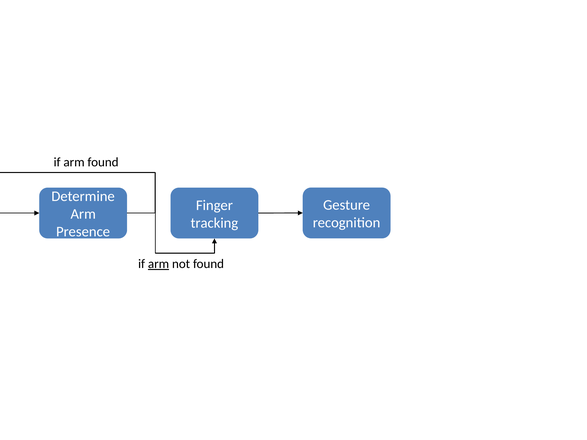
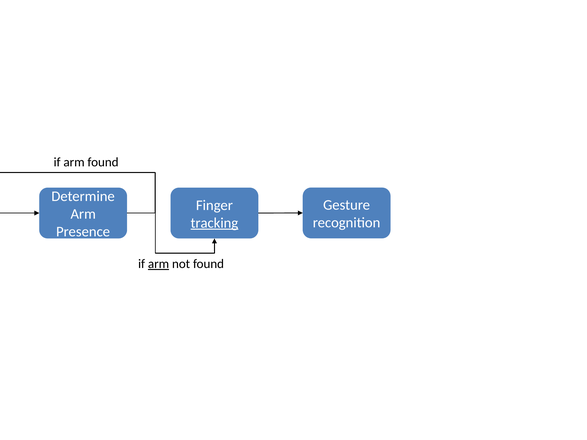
tracking underline: none -> present (214, 223)
